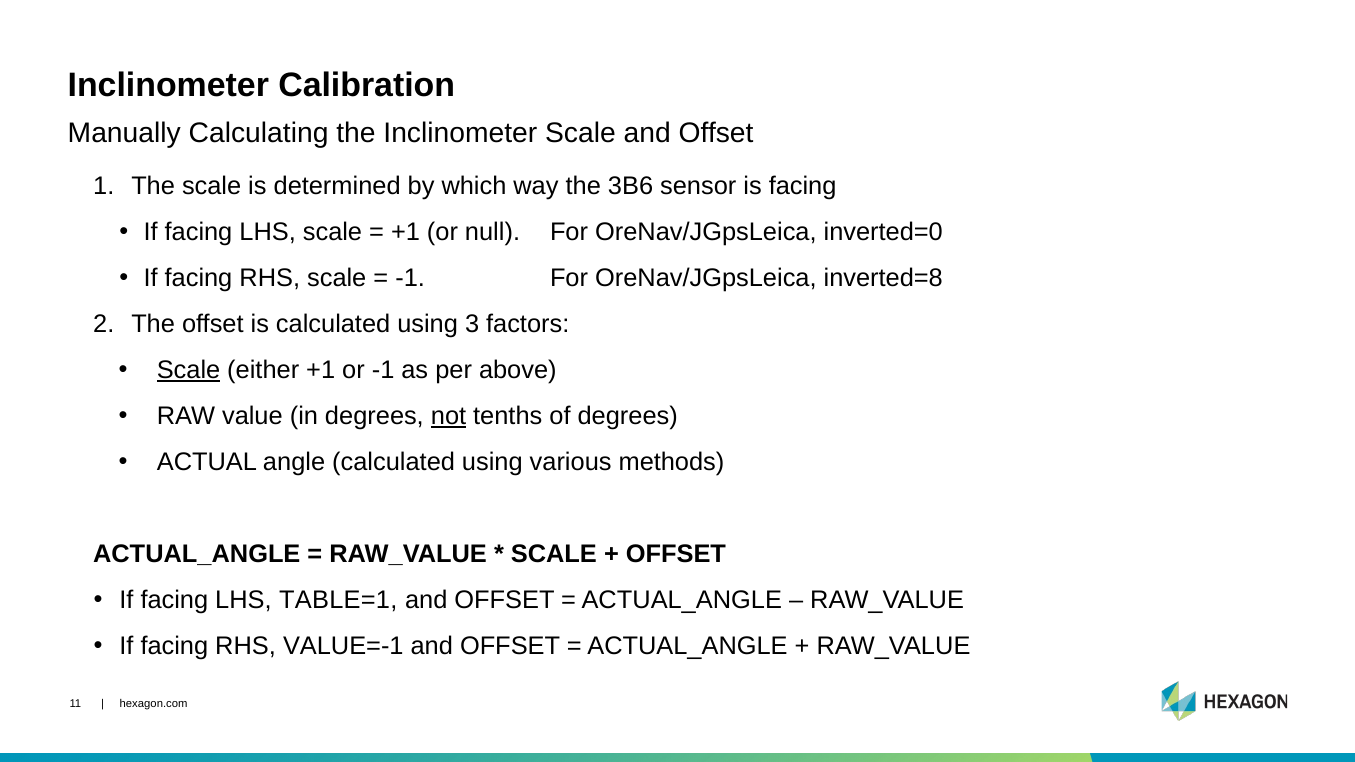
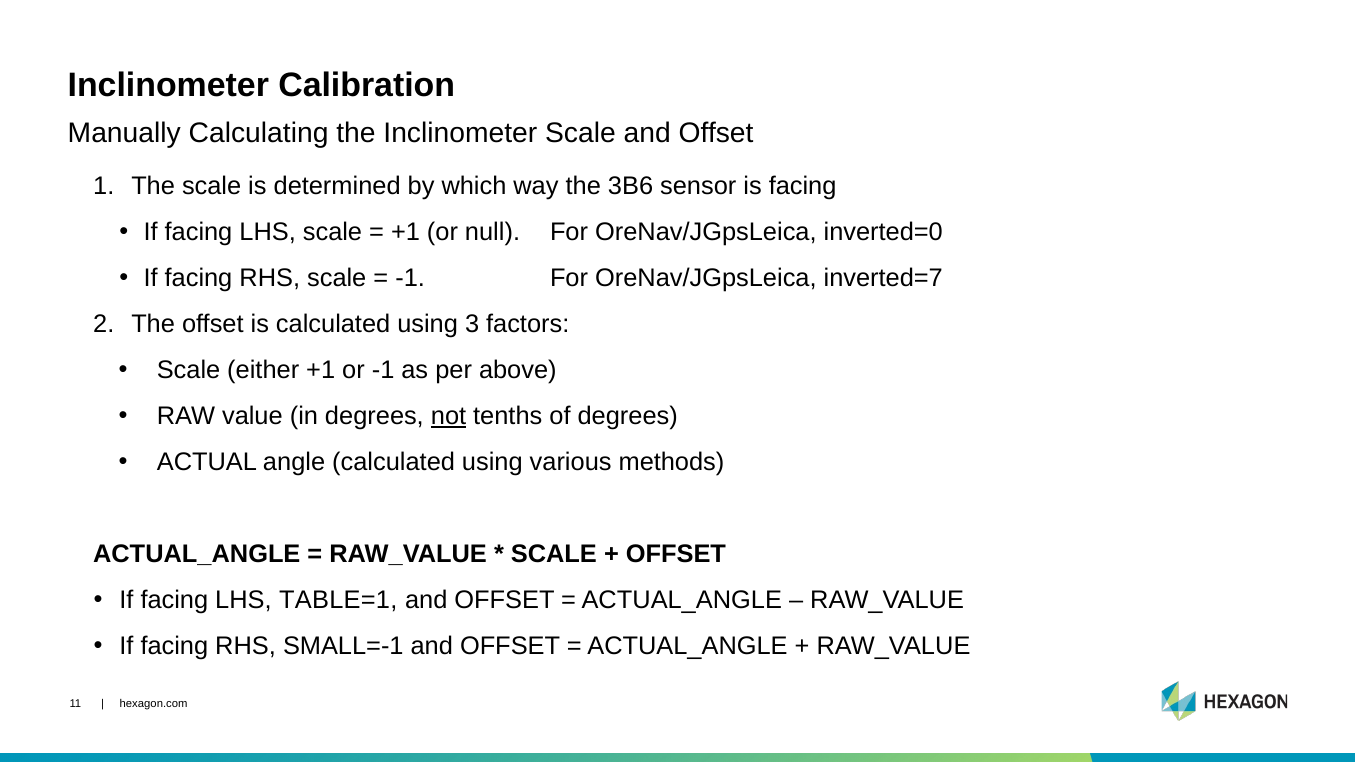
inverted=8: inverted=8 -> inverted=7 (883, 278)
Scale underline: present -> none (189, 370)
VALUE=-1: VALUE=-1 -> SMALL=-1 (343, 646)
